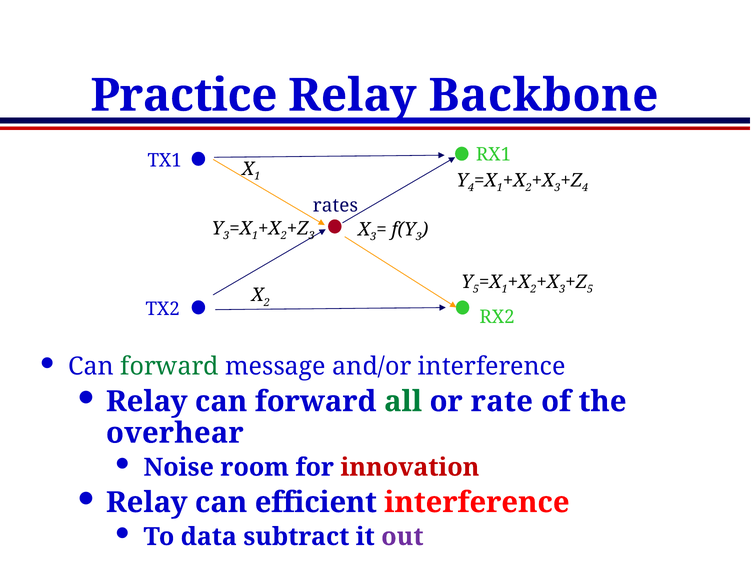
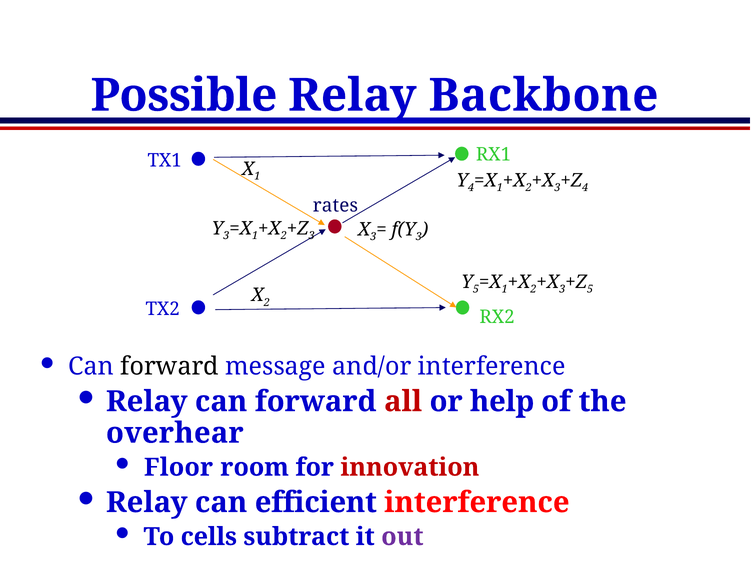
Practice: Practice -> Possible (184, 96)
forward colour: green -> black (170, 367)
all colour: green -> red (403, 402)
rate: rate -> help (502, 402)
Noise: Noise -> Floor (179, 468)
data: data -> cells (209, 537)
